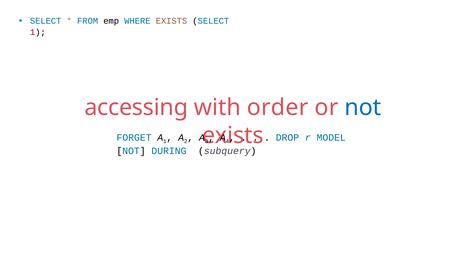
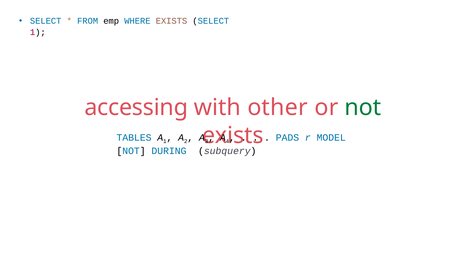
order: order -> other (278, 108)
not colour: blue -> green (363, 108)
FORGET: FORGET -> TABLES (134, 138)
DROP: DROP -> PADS (287, 138)
